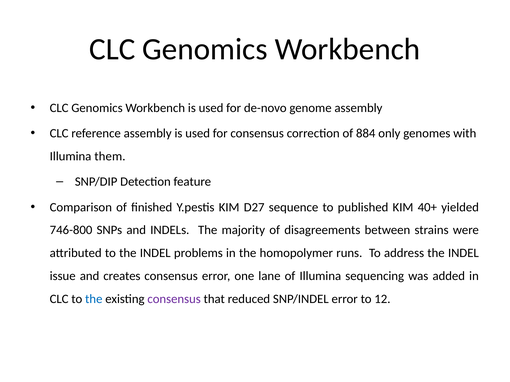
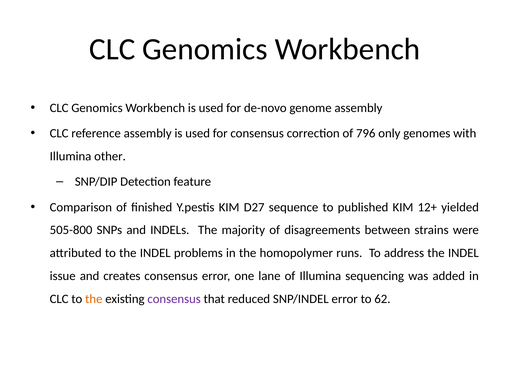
884: 884 -> 796 (366, 133)
them: them -> other (110, 156)
40+: 40+ -> 12+ (427, 207)
746-800: 746-800 -> 505-800 (71, 230)
the colour: blue -> orange (94, 299)
12: 12 -> 62 (382, 299)
